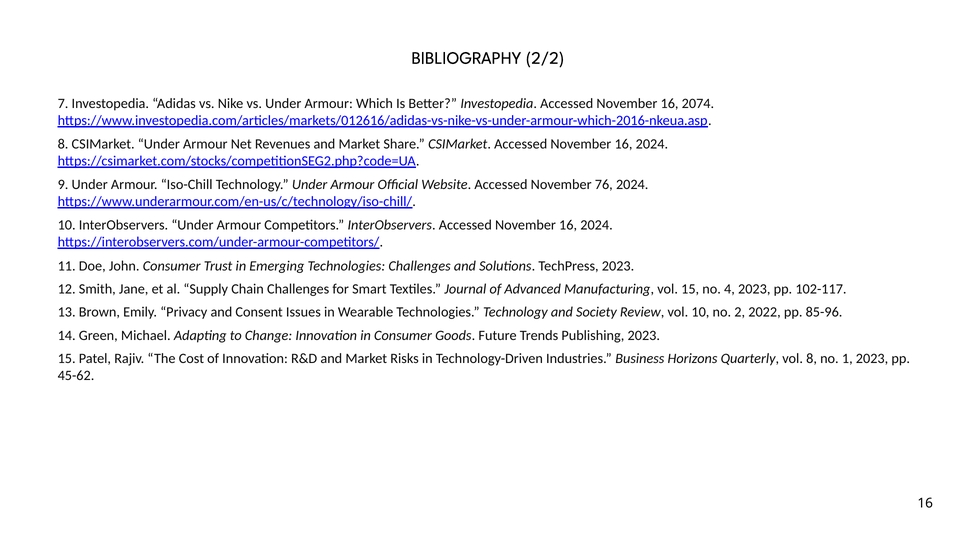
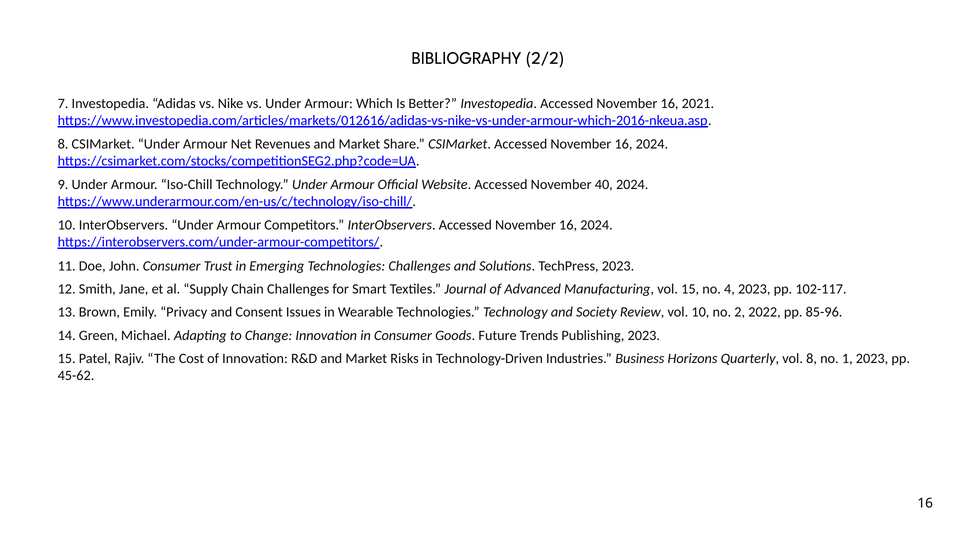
2074: 2074 -> 2021 (698, 103)
76: 76 -> 40 (604, 185)
